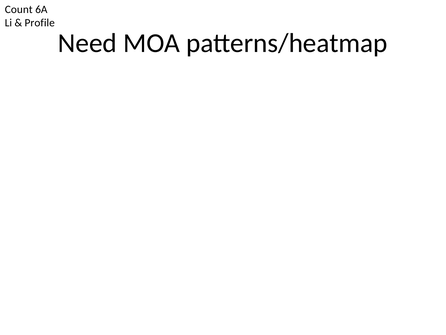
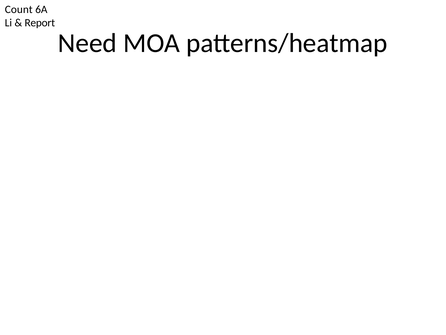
Profile: Profile -> Report (40, 23)
